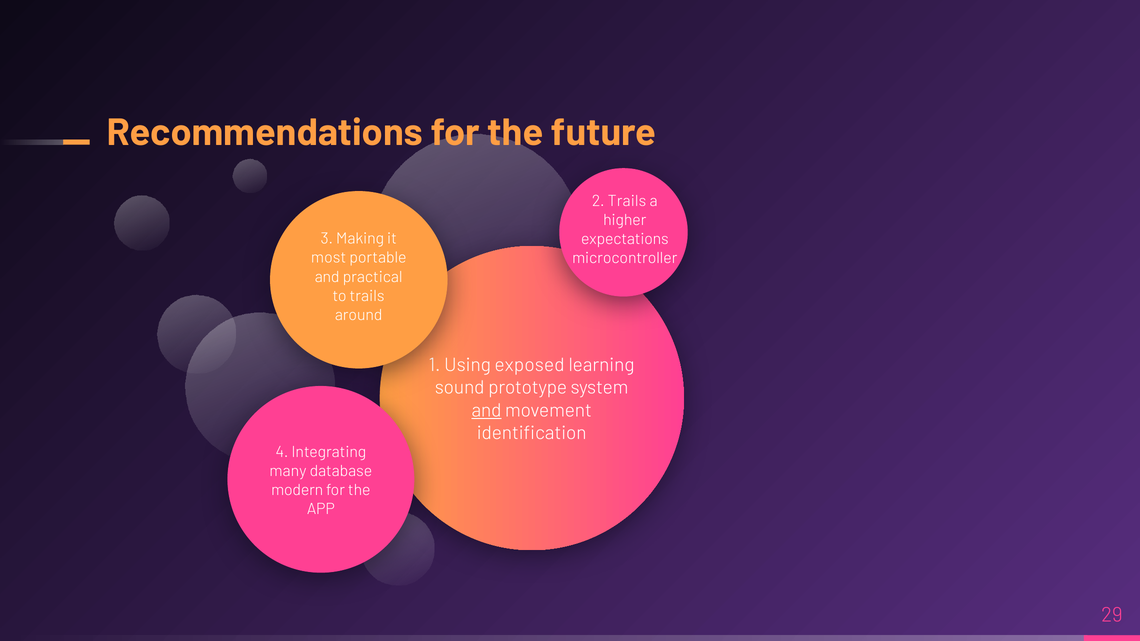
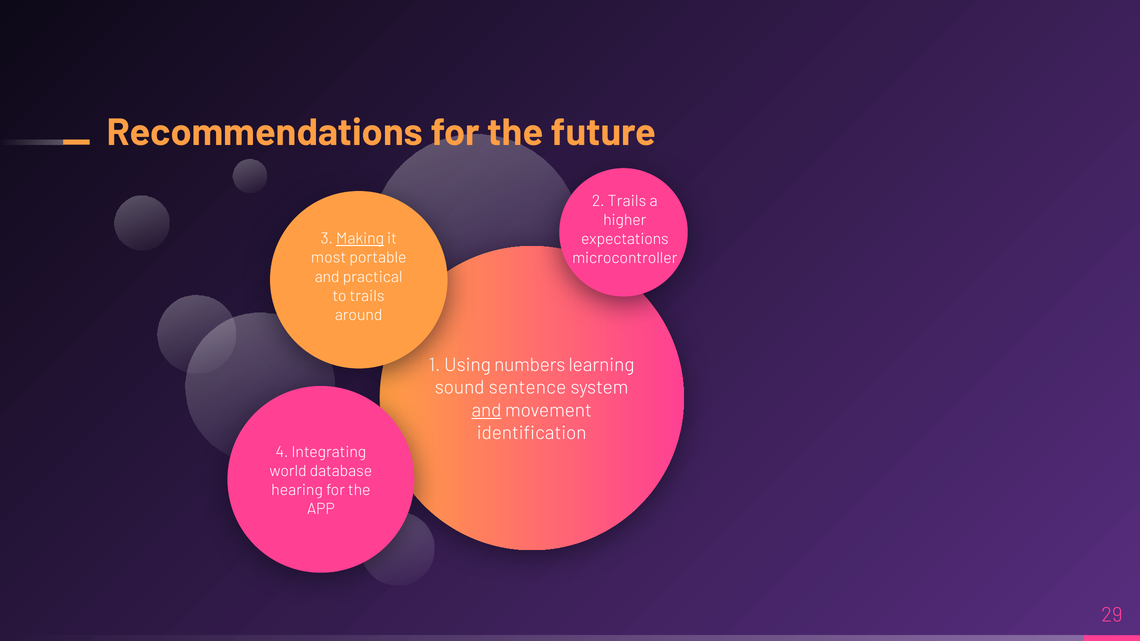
Making underline: none -> present (360, 239)
exposed: exposed -> numbers (530, 365)
prototype: prototype -> sentence (527, 388)
many: many -> world (288, 471)
modern: modern -> hearing (297, 490)
